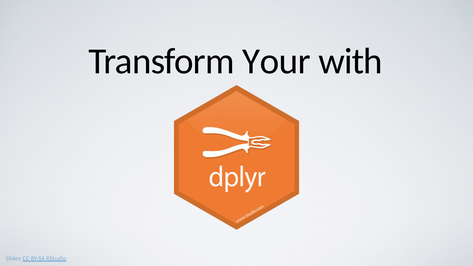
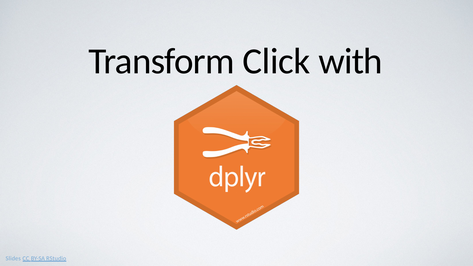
Your: Your -> Click (276, 61)
